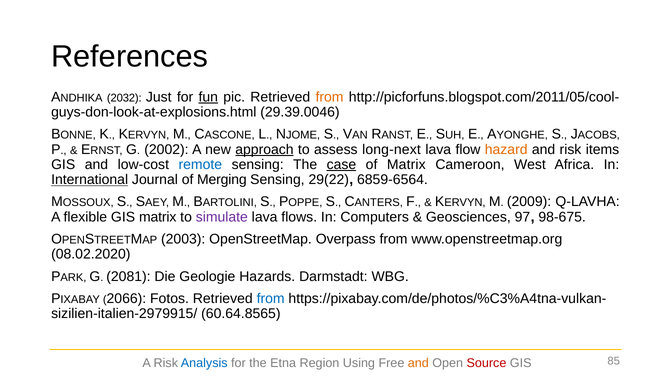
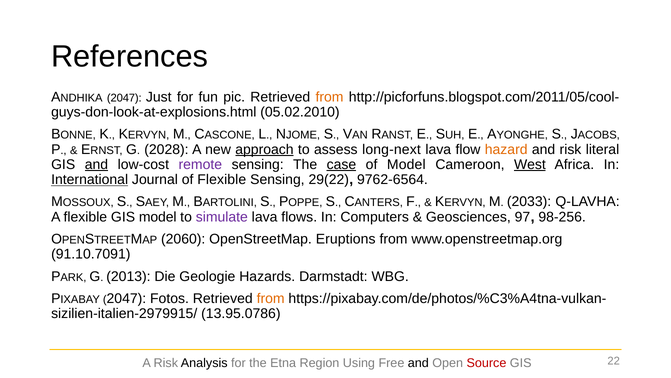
2032: 2032 -> 2047 (124, 98)
fun underline: present -> none (208, 97)
29.39.0046: 29.39.0046 -> 05.02.2010 (300, 112)
2002: 2002 -> 2028 (166, 149)
items: items -> literal (602, 149)
and underline: none -> present (96, 164)
remote colour: blue -> purple (200, 164)
of Matrix: Matrix -> Model (406, 164)
West underline: none -> present (530, 164)
of Merging: Merging -> Flexible (222, 179)
6859-6564: 6859-6564 -> 9762-6564 (392, 179)
2009: 2009 -> 2033 (529, 202)
GIS matrix: matrix -> model (158, 217)
98-675: 98-675 -> 98-256 (562, 217)
2003: 2003 -> 2060 (183, 239)
Overpass: Overpass -> Eruptions (346, 239)
08.02.2020: 08.02.2020 -> 91.10.7091 (91, 254)
2081: 2081 -> 2013 (128, 276)
2066: 2066 -> 2047 (126, 298)
from colour: blue -> orange (271, 298)
60.64.8565: 60.64.8565 -> 13.95.0786 (241, 313)
Analysis colour: blue -> black (204, 363)
and colour: orange -> black (418, 363)
85: 85 -> 22 (614, 361)
